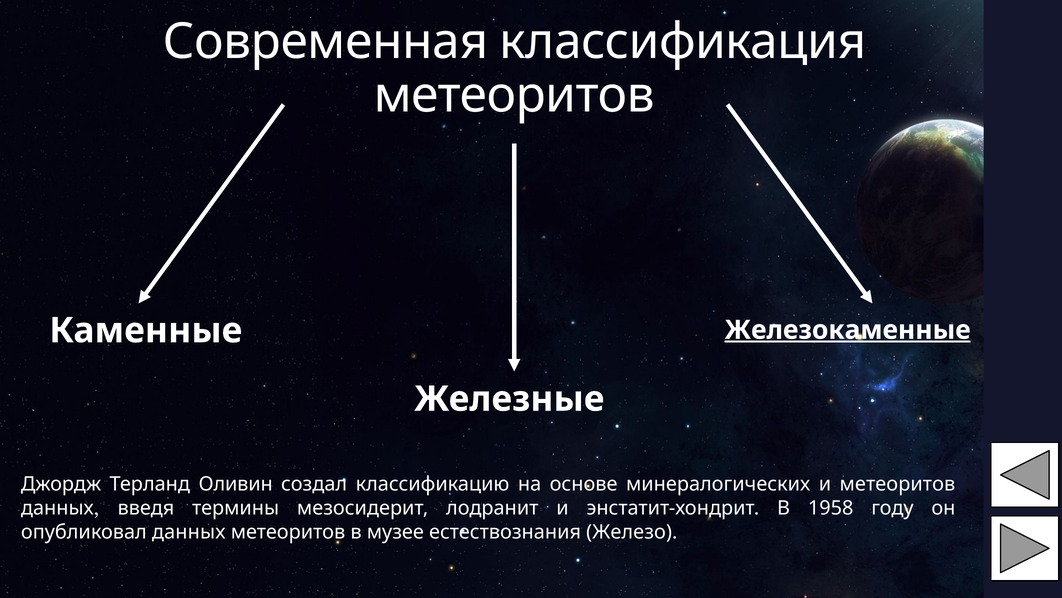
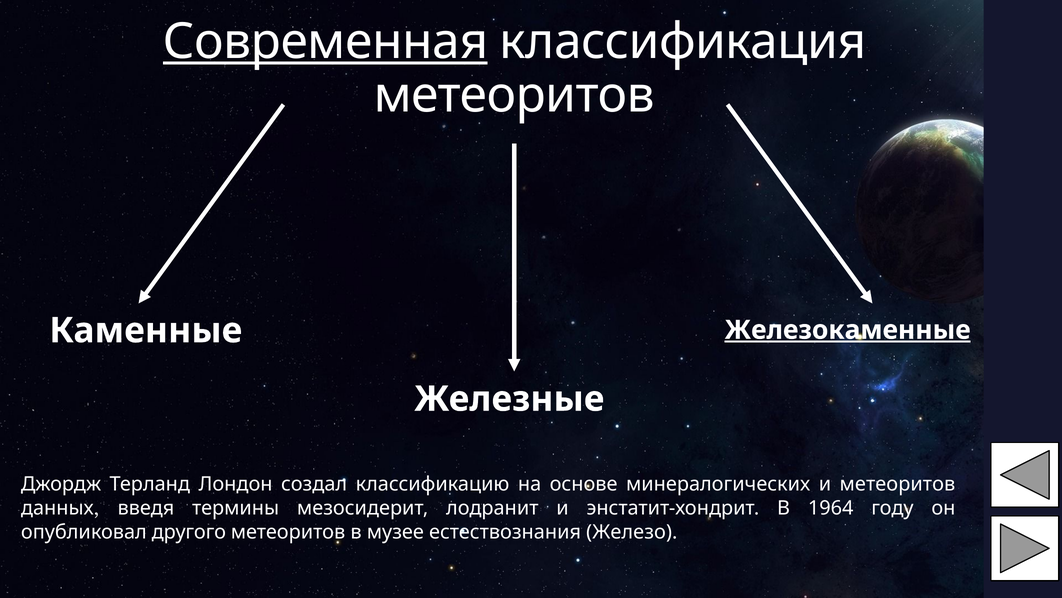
Современная underline: none -> present (325, 42)
Оливин: Оливин -> Лондон (236, 484)
1958: 1958 -> 1964 (831, 508)
опубликовал данных: данных -> другого (189, 532)
